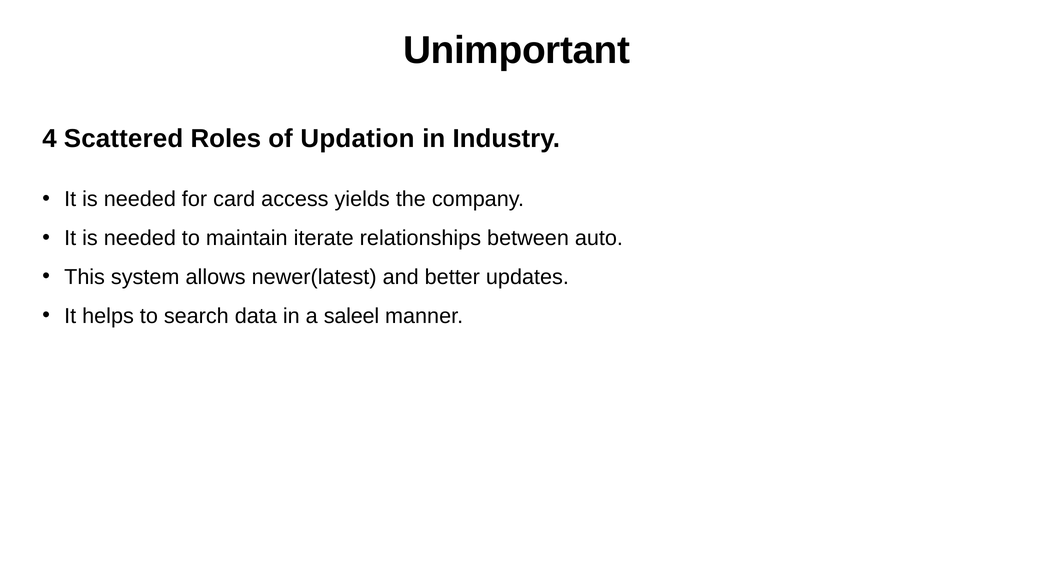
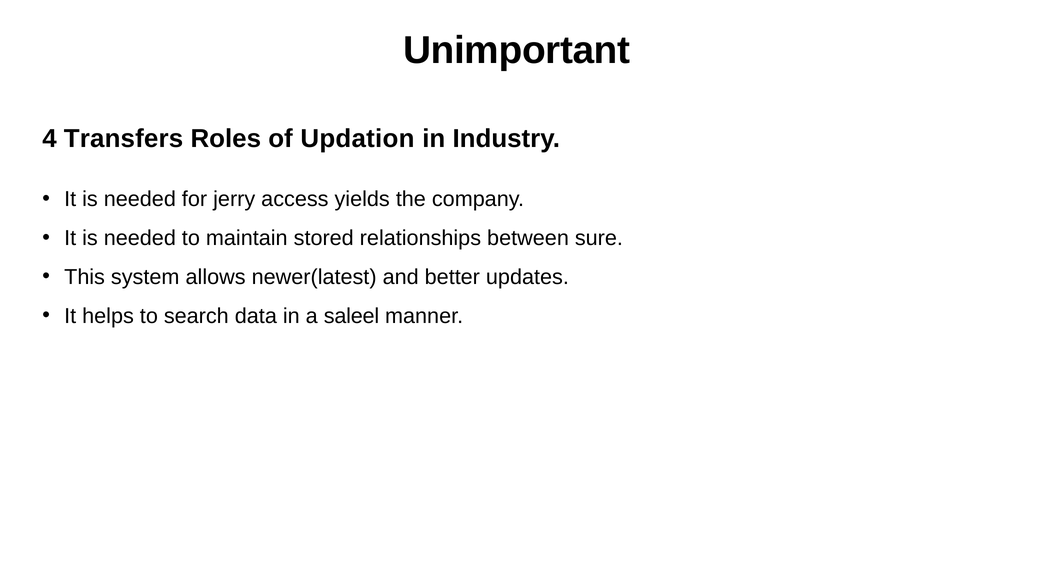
Scattered: Scattered -> Transfers (124, 139)
card: card -> jerry (234, 199)
iterate: iterate -> stored (324, 238)
auto: auto -> sure (599, 238)
